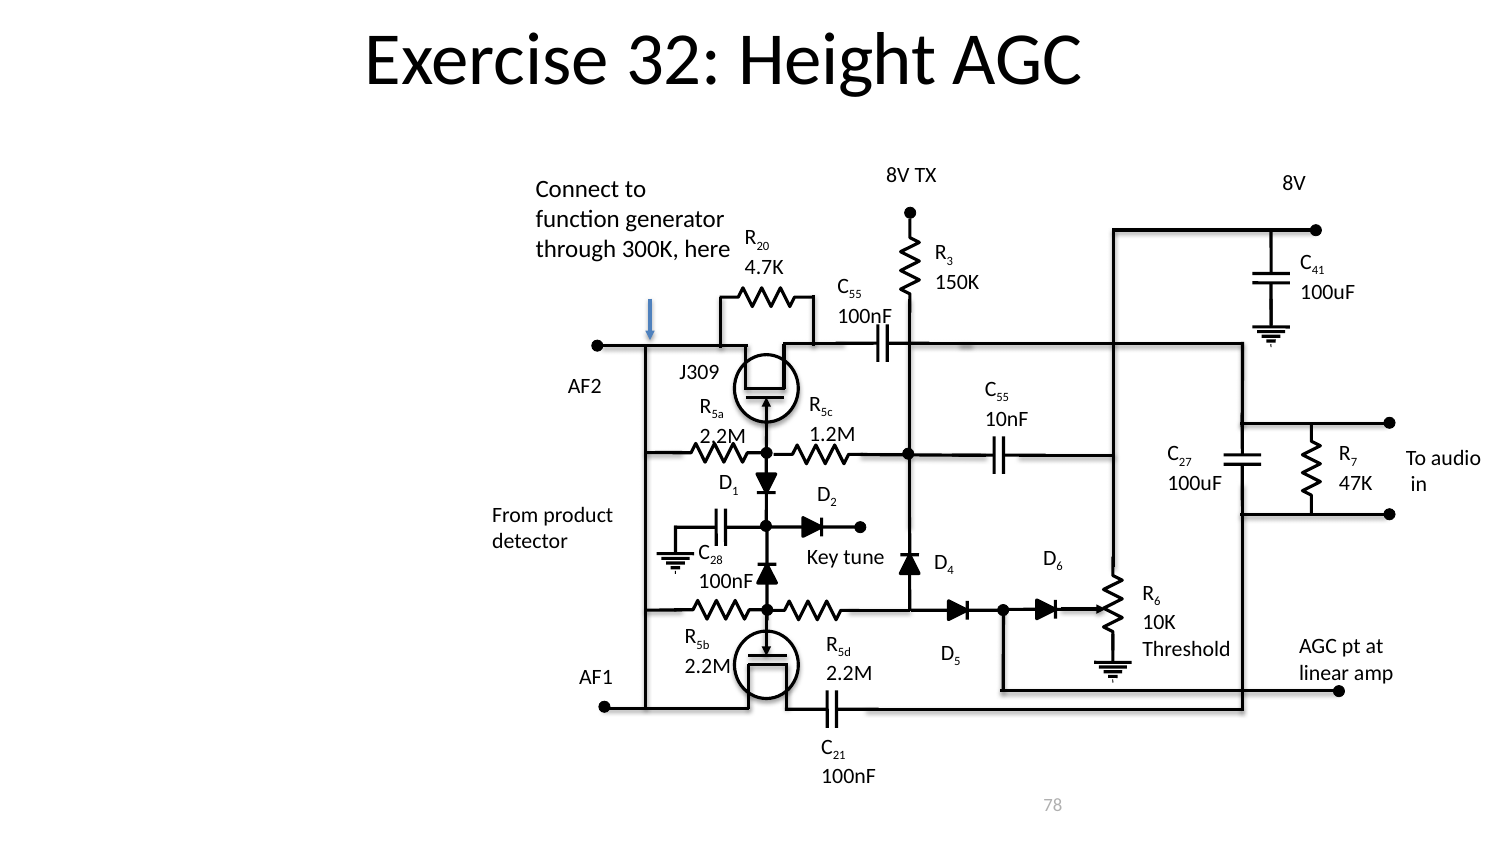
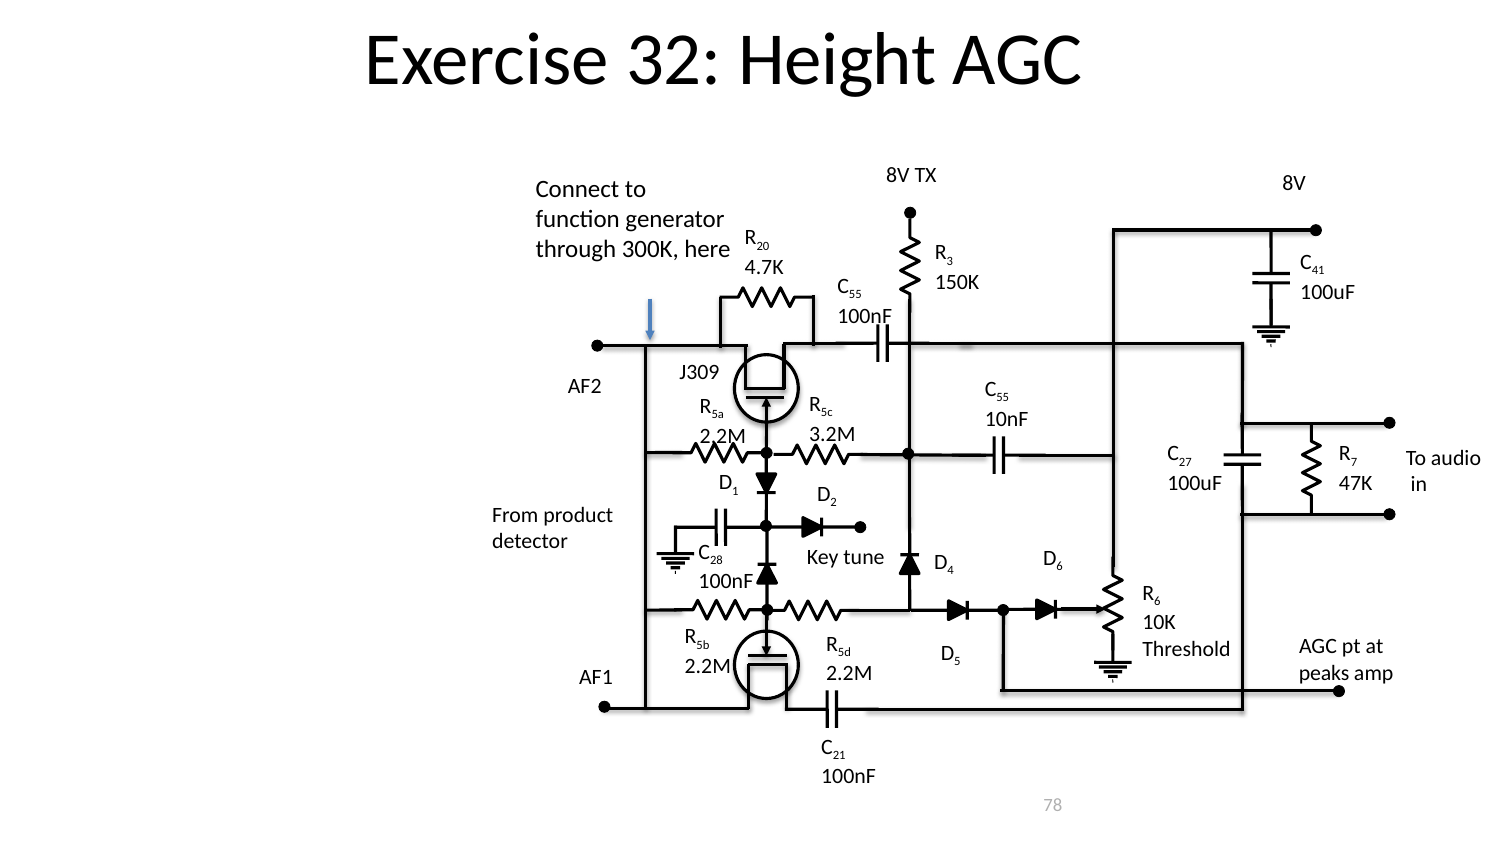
1.2M: 1.2M -> 3.2M (832, 434)
linear: linear -> peaks (1324, 673)
